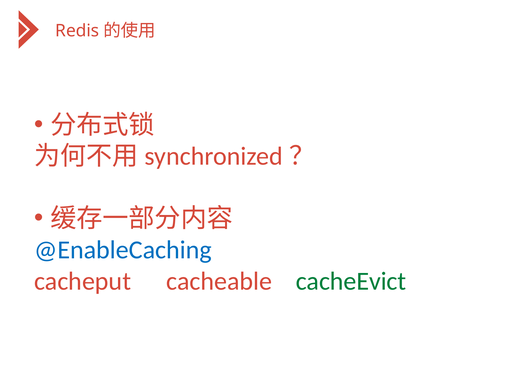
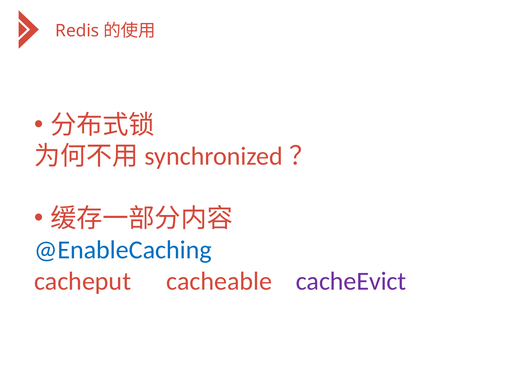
cacheEvict colour: green -> purple (351, 282)
